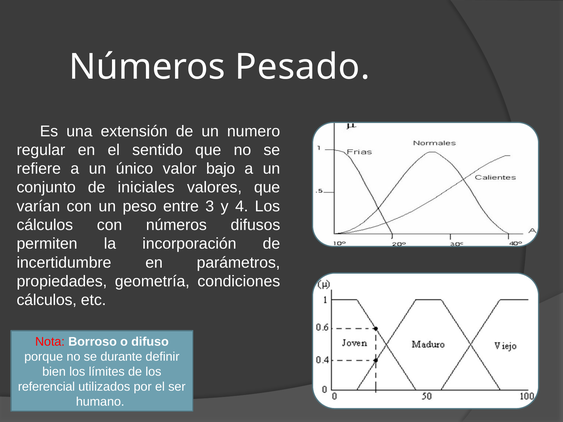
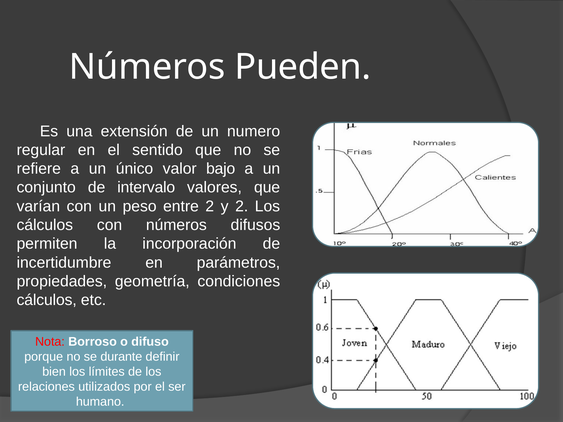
Pesado: Pesado -> Pueden (303, 67)
iniciales: iniciales -> intervalo (146, 188)
entre 3: 3 -> 2 (210, 206)
y 4: 4 -> 2 (242, 206)
referencial: referencial -> relaciones (46, 387)
